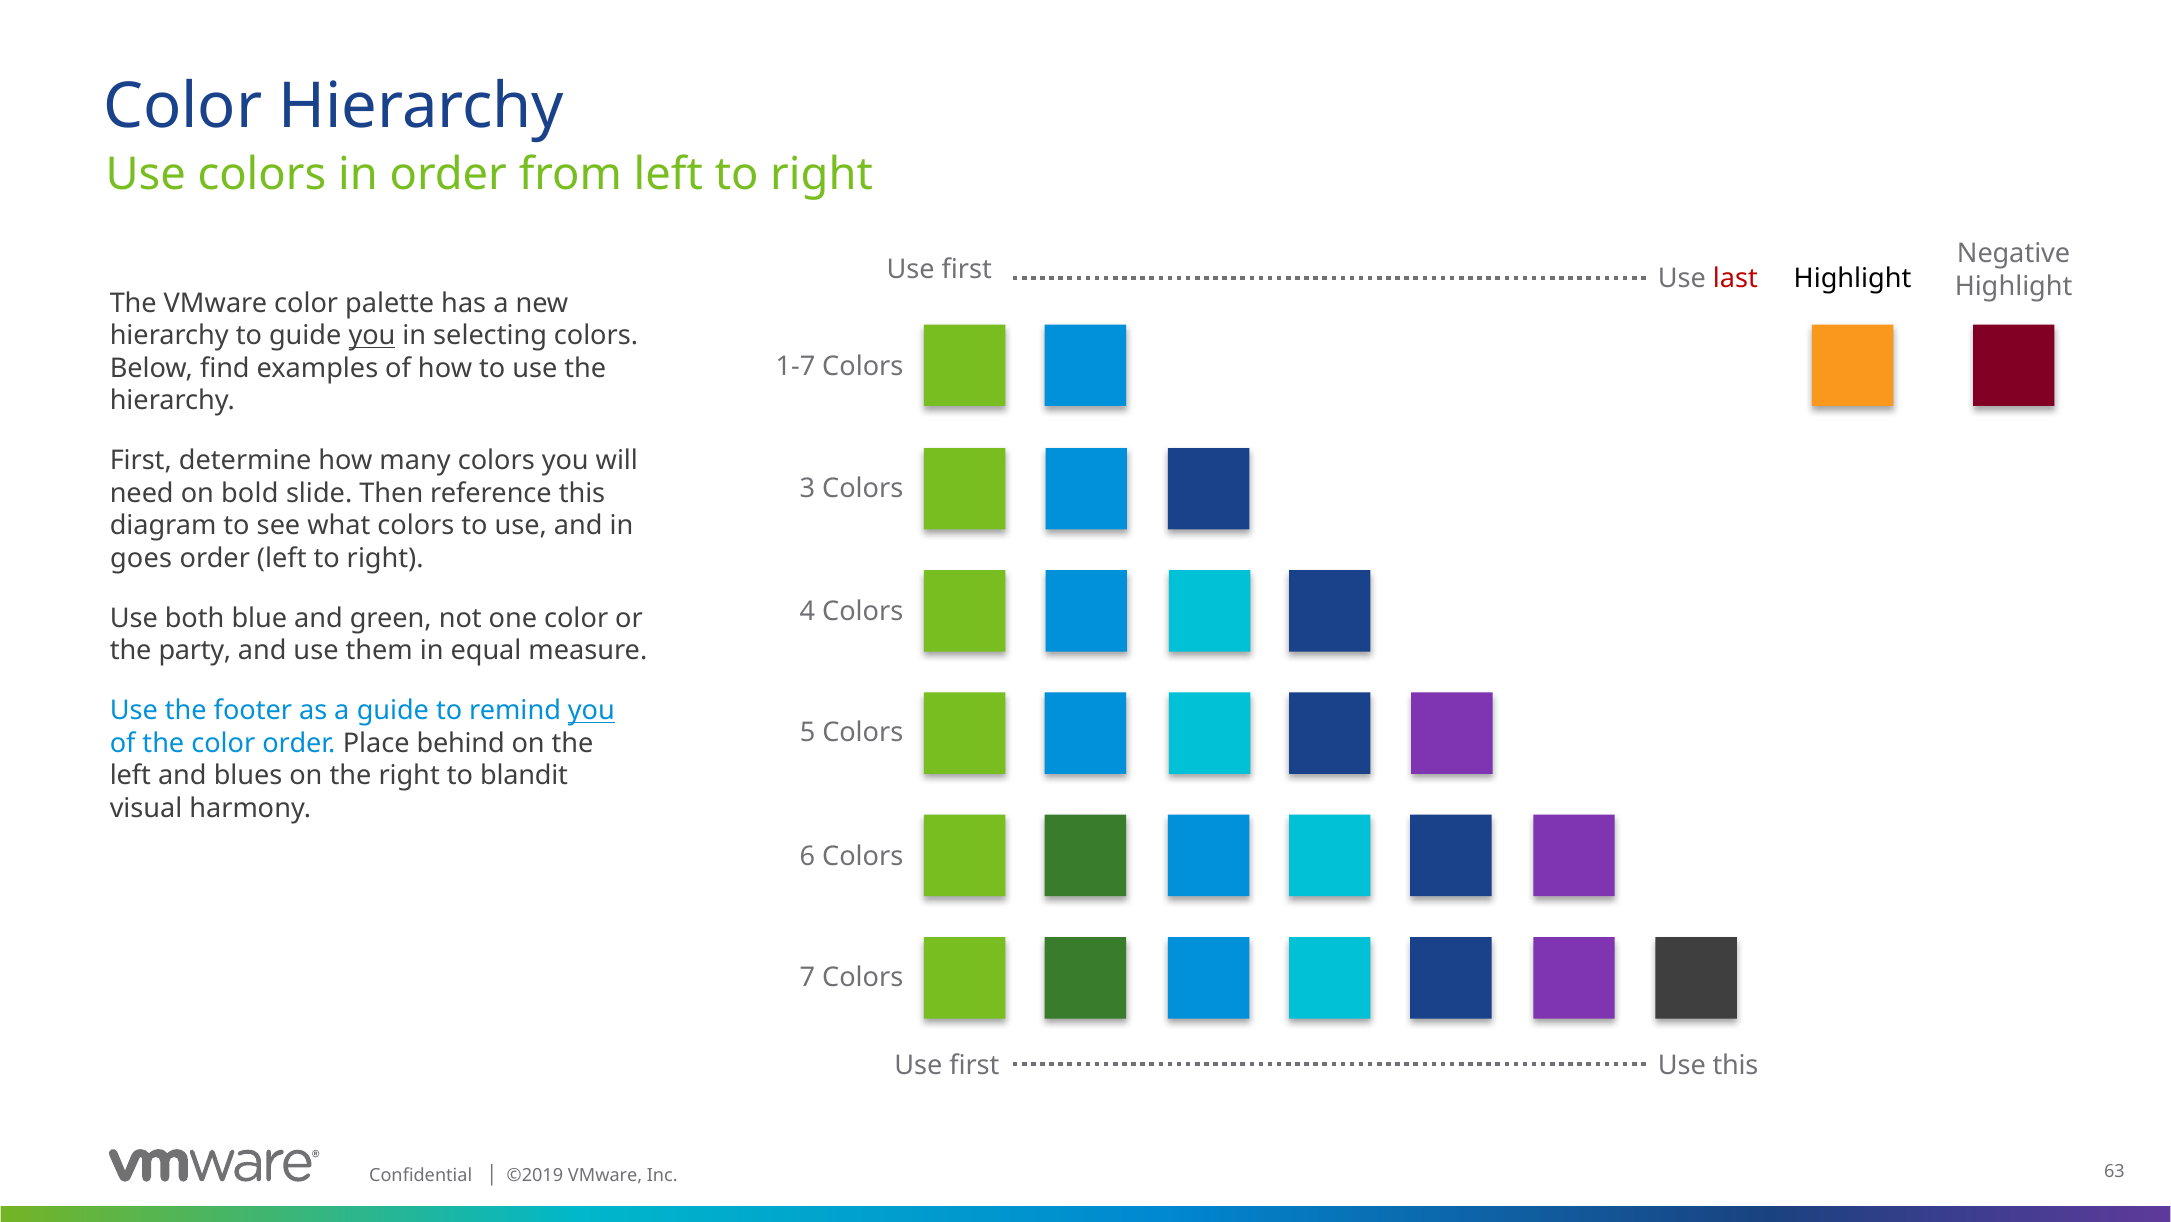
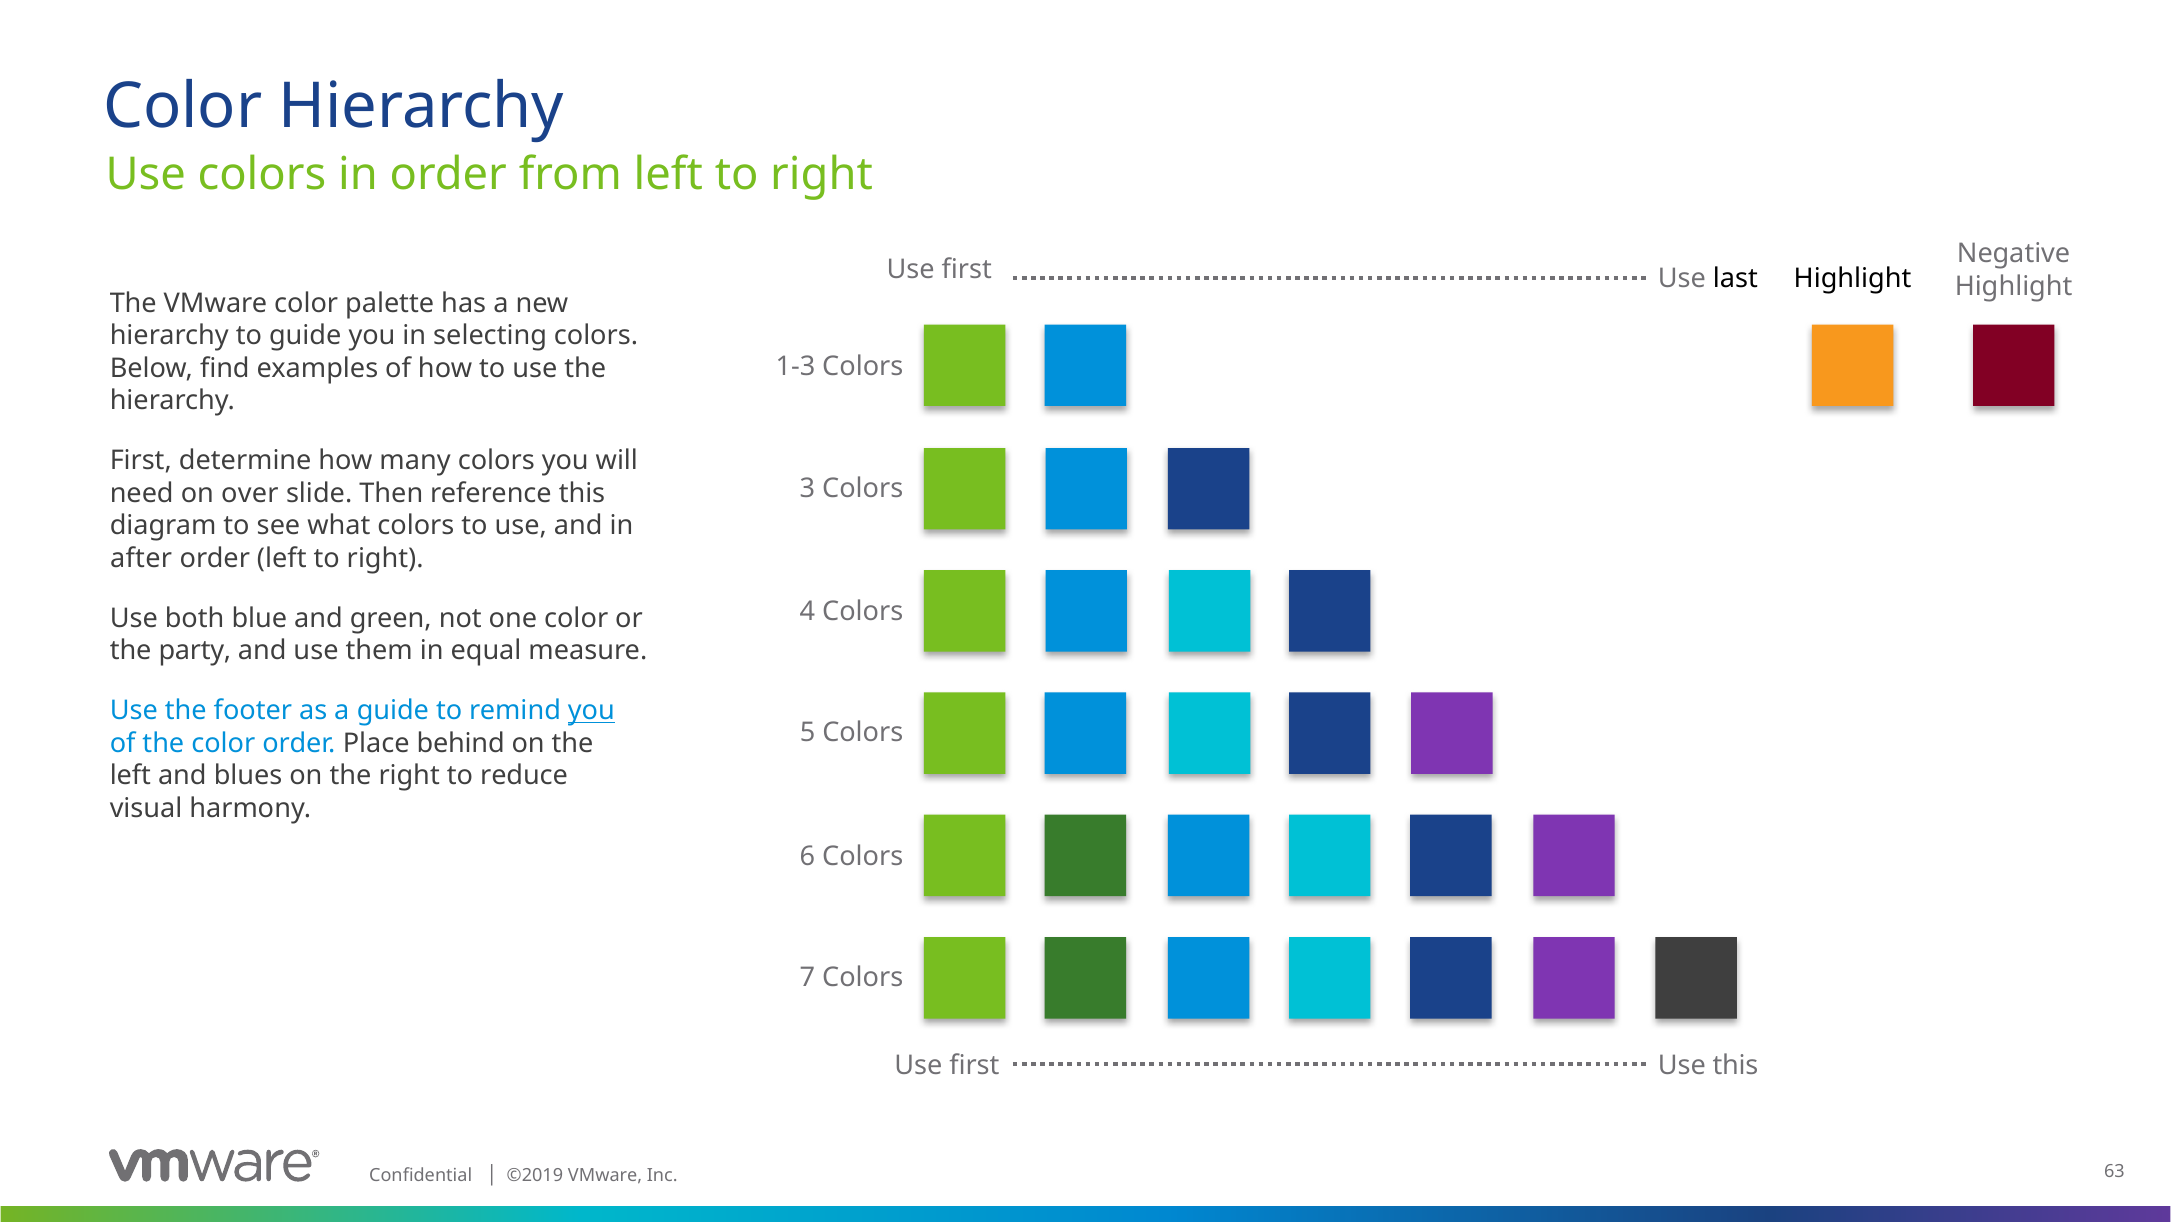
last colour: red -> black (1735, 278)
you underline: present -> none (372, 336)
1-7: 1-7 -> 1-3 (795, 366)
bold: bold -> over (250, 493)
goes: goes -> after (141, 558)
blandit: blandit -> reduce (524, 776)
